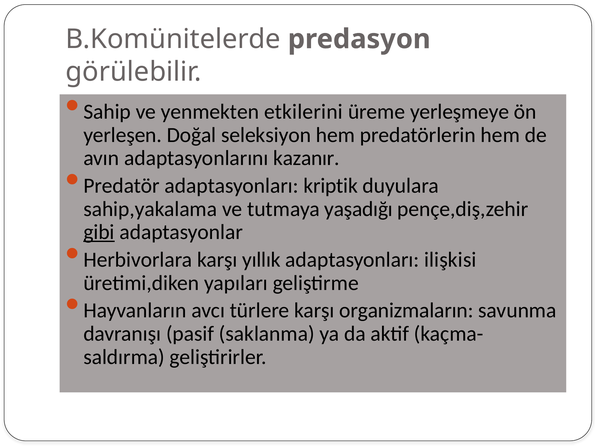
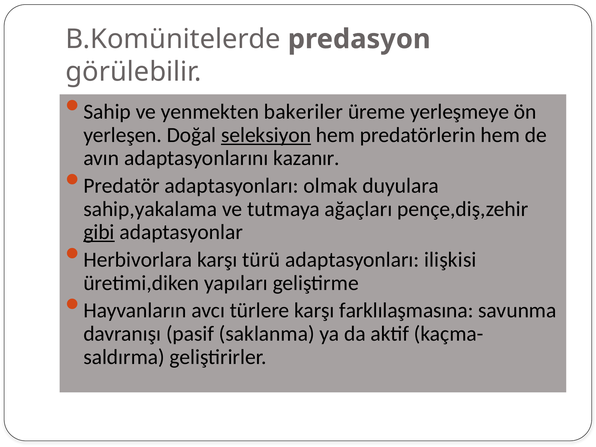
etkilerini: etkilerini -> bakeriler (303, 112)
seleksiyon underline: none -> present (266, 135)
kriptik: kriptik -> olmak (331, 186)
yaşadığı: yaşadığı -> ağaçları (358, 209)
yıllık: yıllık -> türü (261, 260)
organizmaların: organizmaların -> farklılaşmasına (406, 311)
